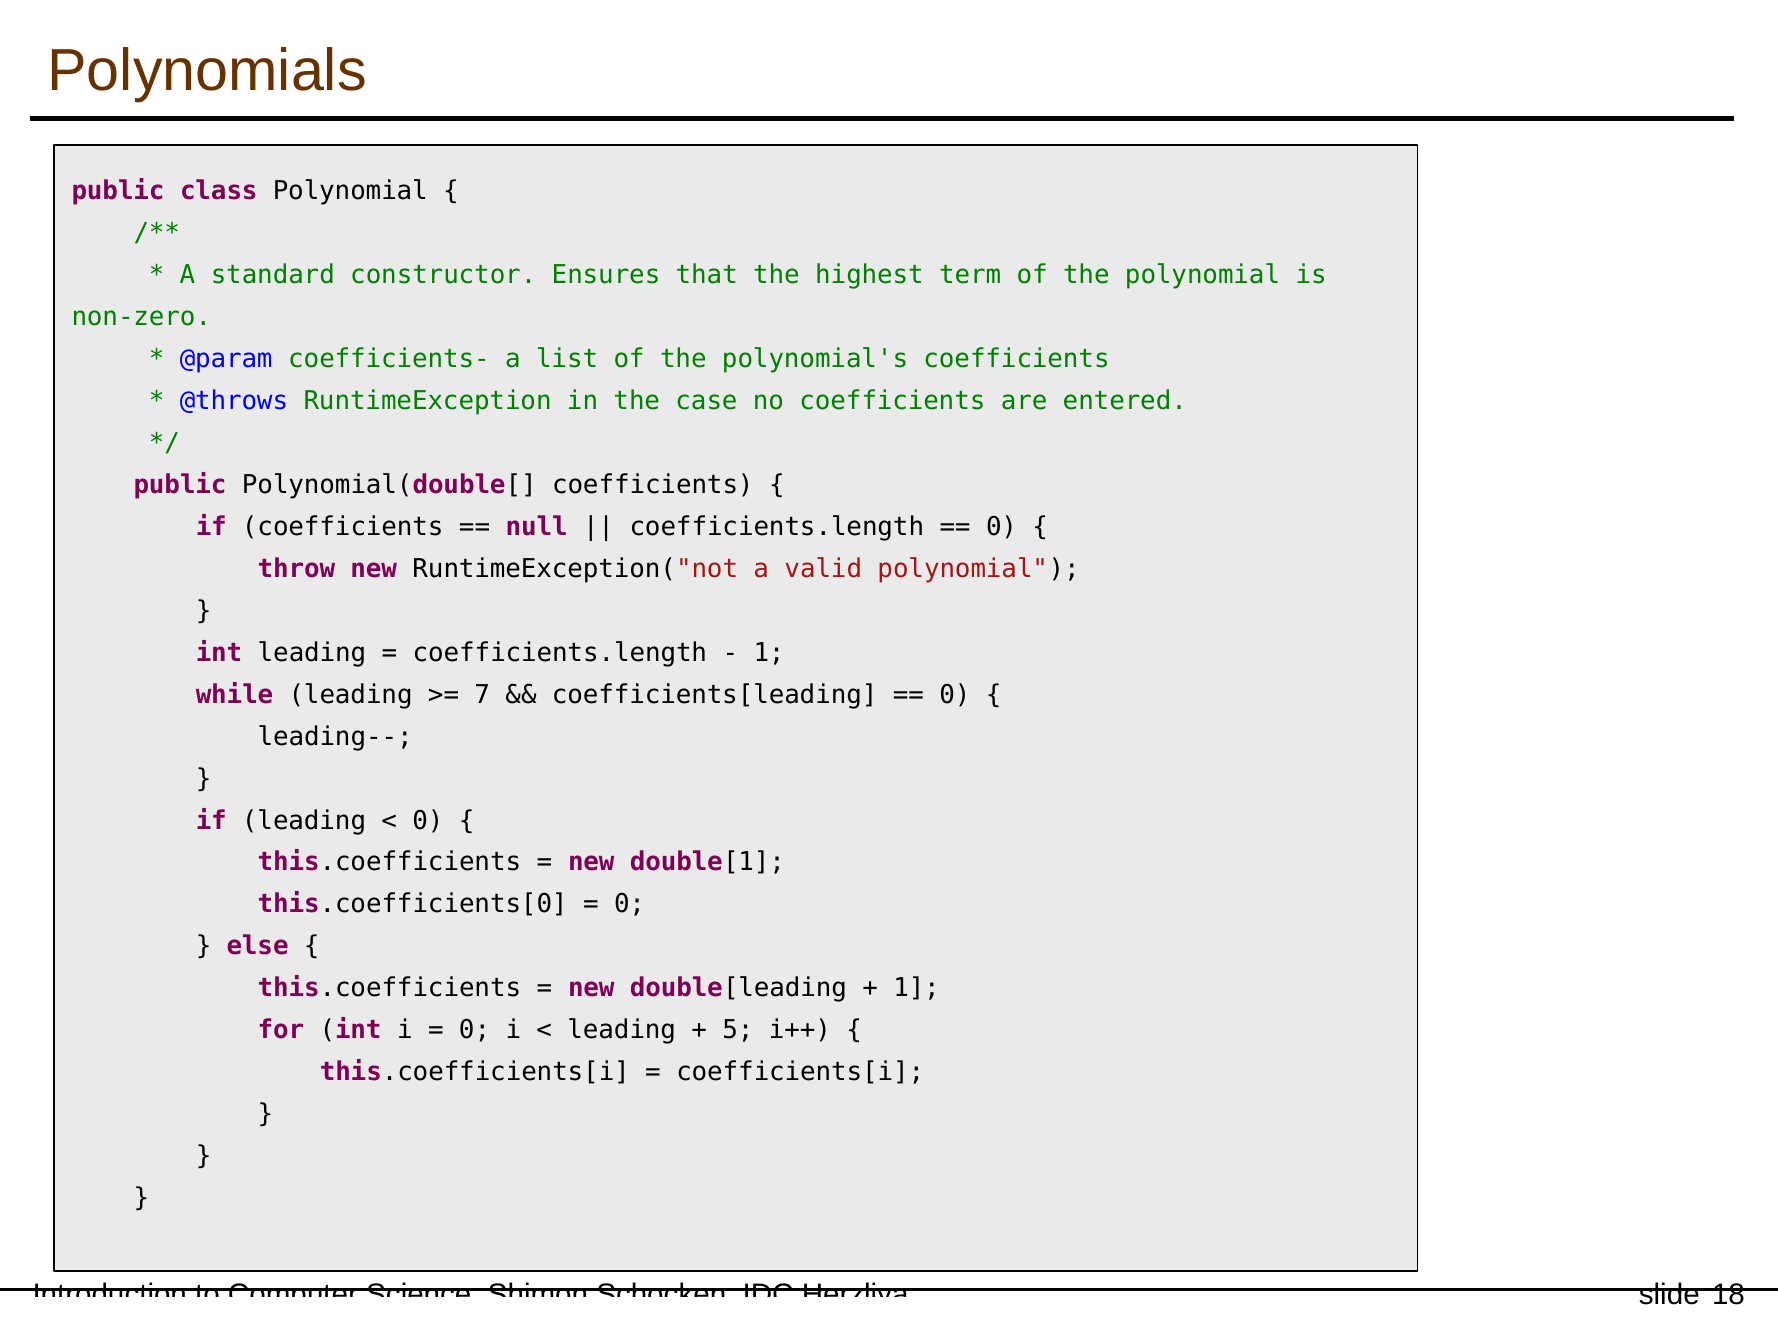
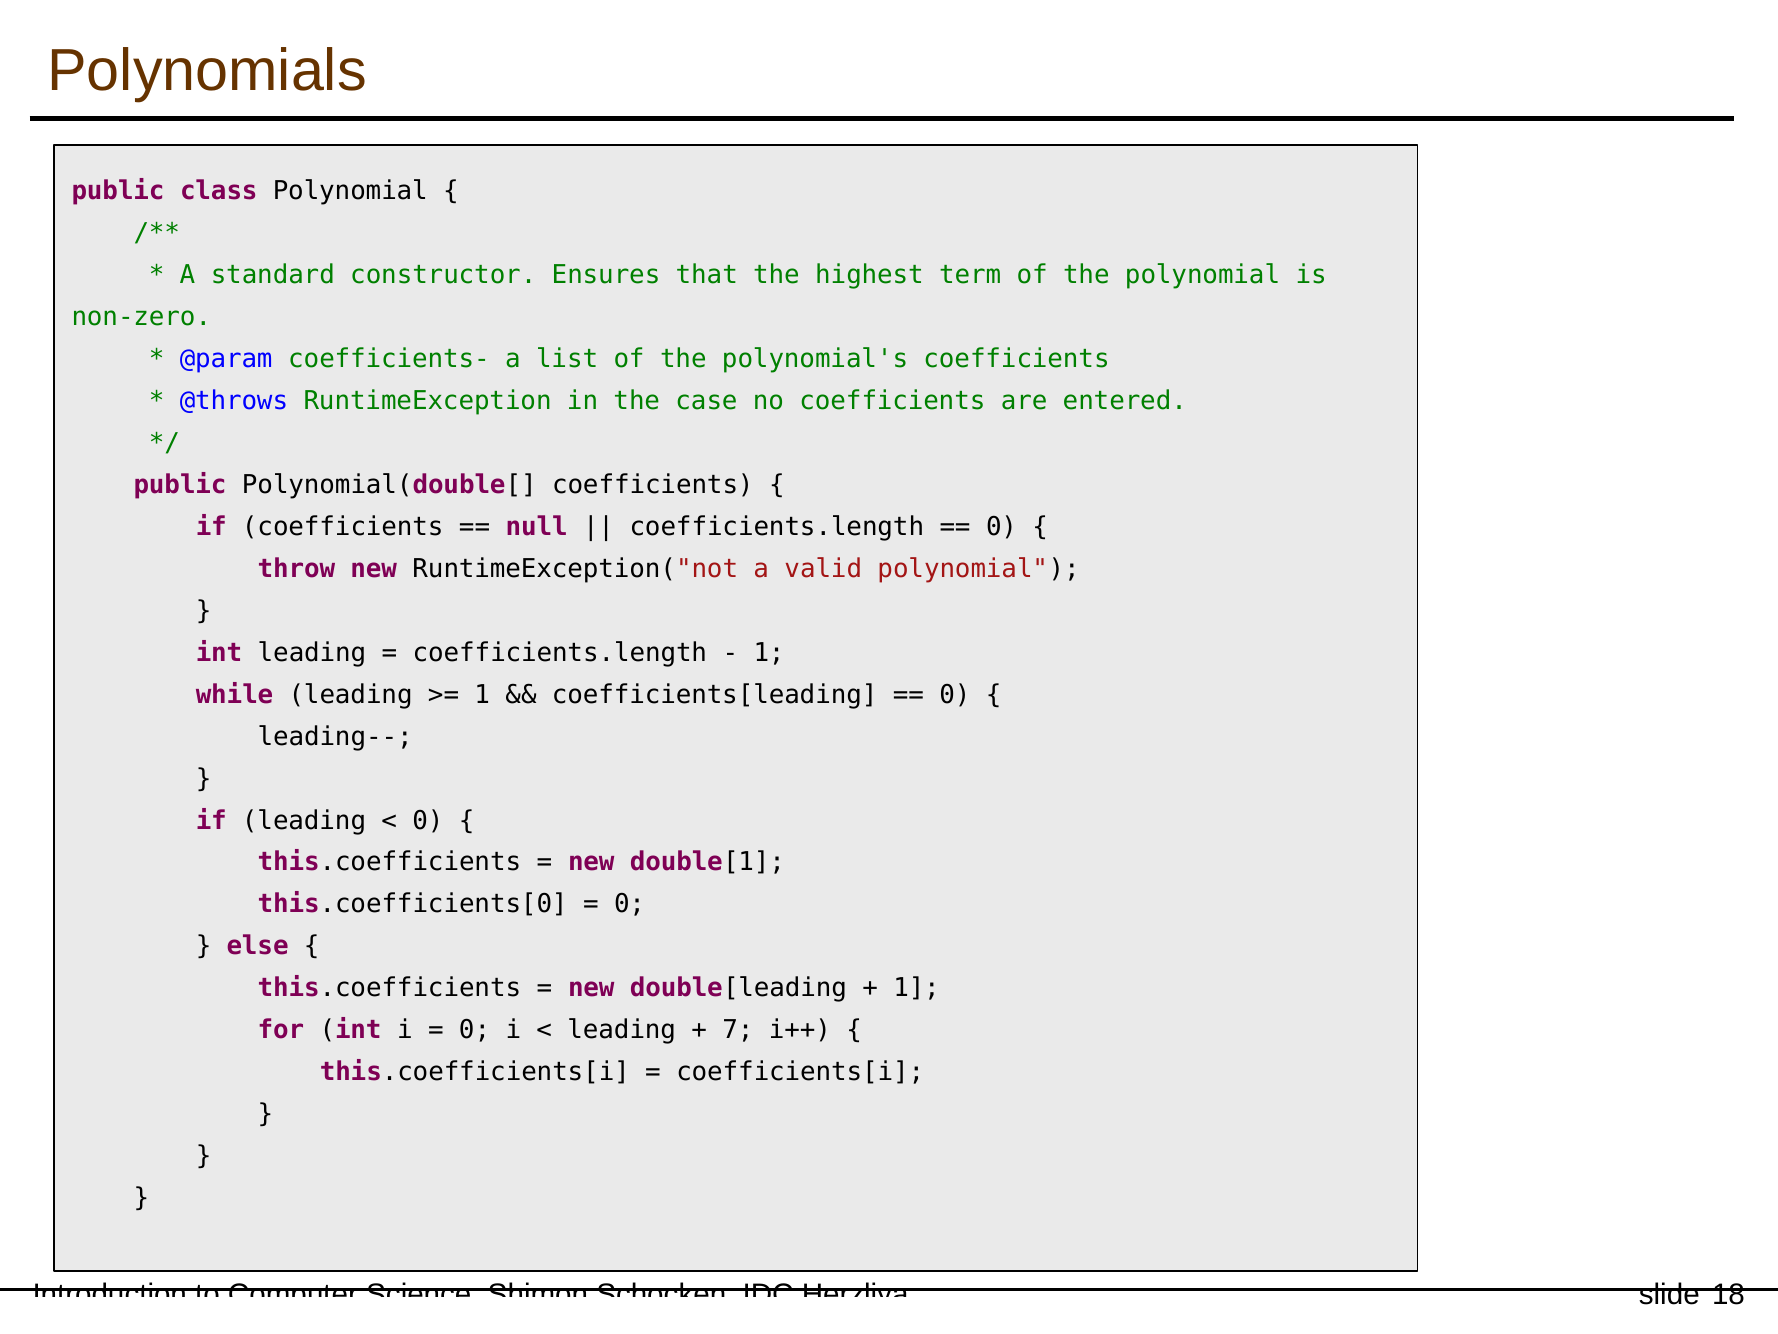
7: 7 -> 1 (482, 694)
5: 5 -> 7 (738, 1030)
